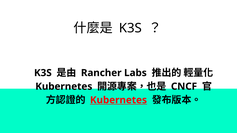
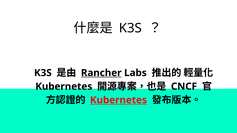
Rancher underline: none -> present (101, 73)
